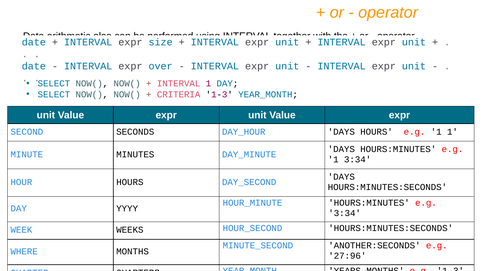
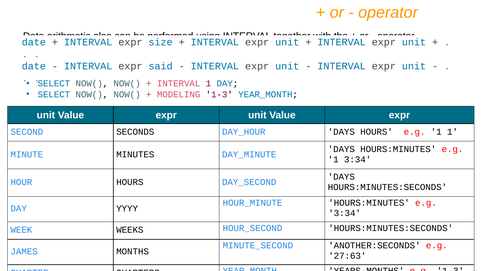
over: over -> said (161, 66)
CRITERIA: CRITERIA -> MODELING (179, 95)
WHERE: WHERE -> JAMES (24, 252)
27:96: 27:96 -> 27:63 (347, 256)
